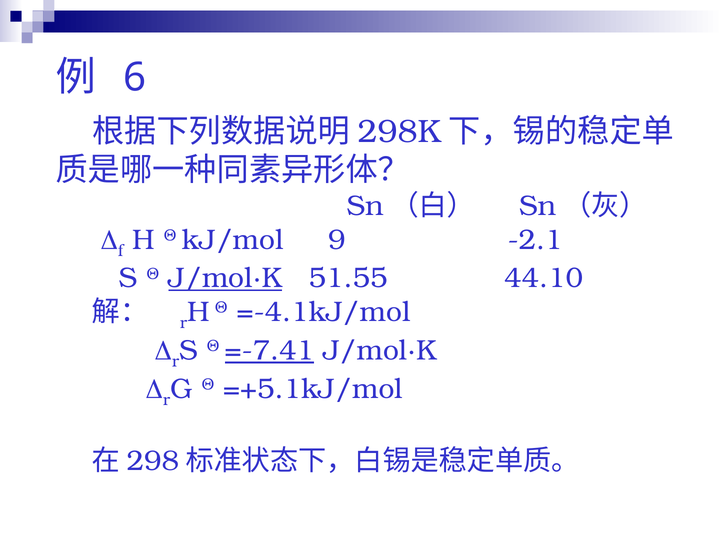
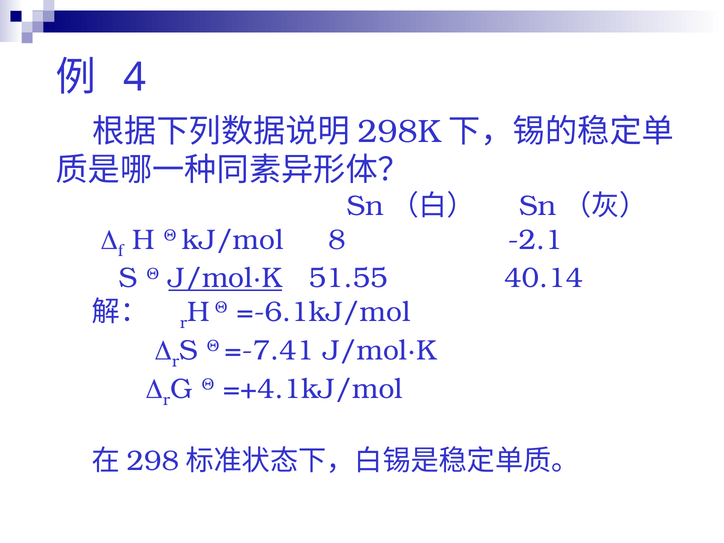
6: 6 -> 4 (135, 78)
9: 9 -> 8 (337, 240)
44.10: 44.10 -> 40.14 (544, 278)
=-4.1kJ/mol: =-4.1kJ/mol -> =-6.1kJ/mol (324, 312)
=-7.41 underline: present -> none (269, 350)
=+5.1kJ/mol: =+5.1kJ/mol -> =+4.1kJ/mol (313, 389)
